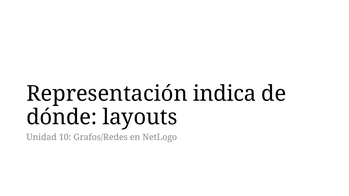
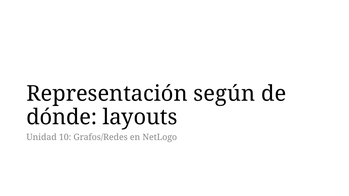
indica: indica -> según (224, 94)
